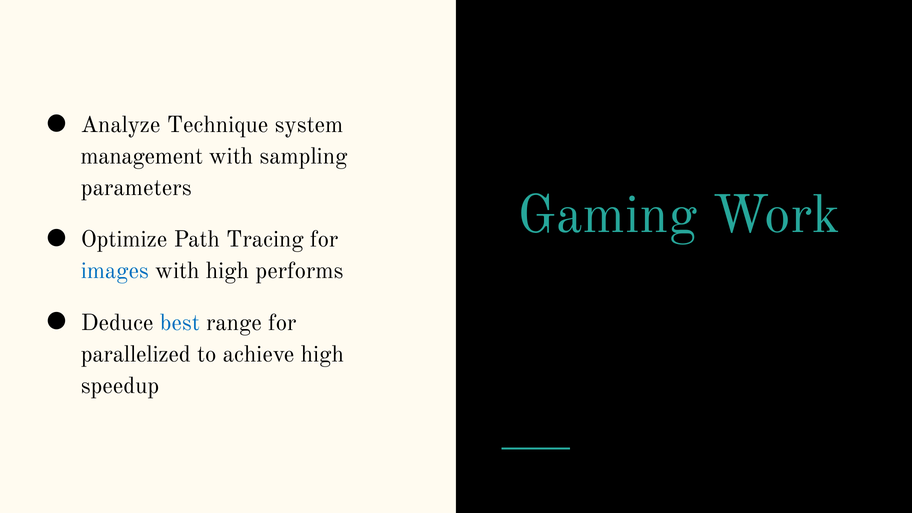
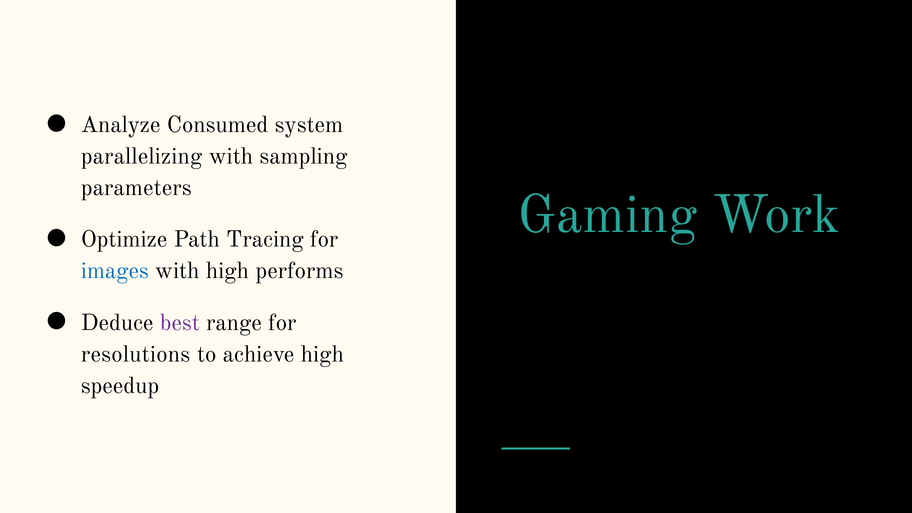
Technique: Technique -> Consumed (218, 125)
management: management -> parallelizing (142, 156)
best colour: blue -> purple (180, 323)
parallelized: parallelized -> resolutions (136, 354)
